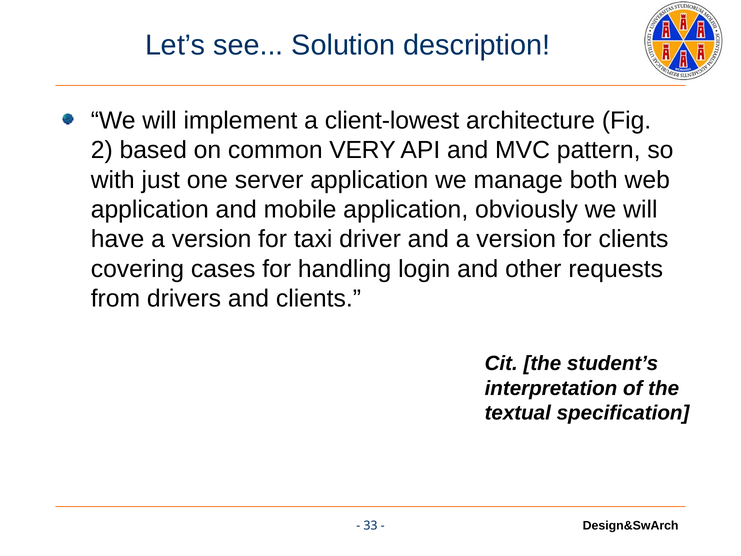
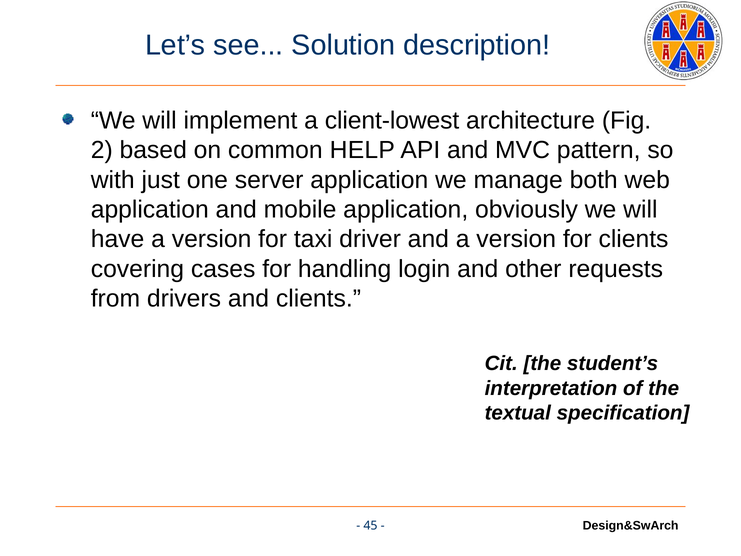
VERY: VERY -> HELP (362, 150)
33: 33 -> 45 (370, 526)
